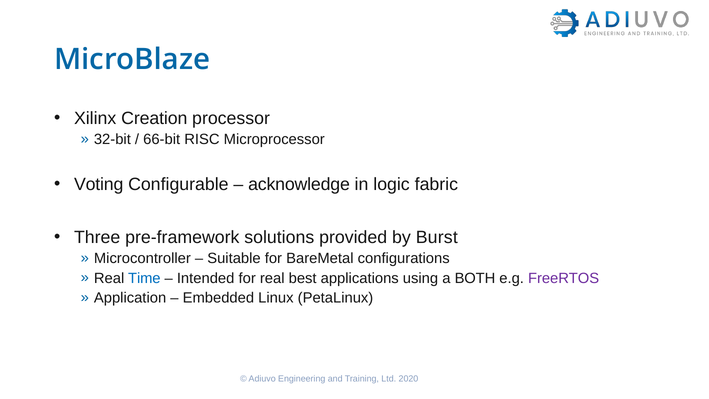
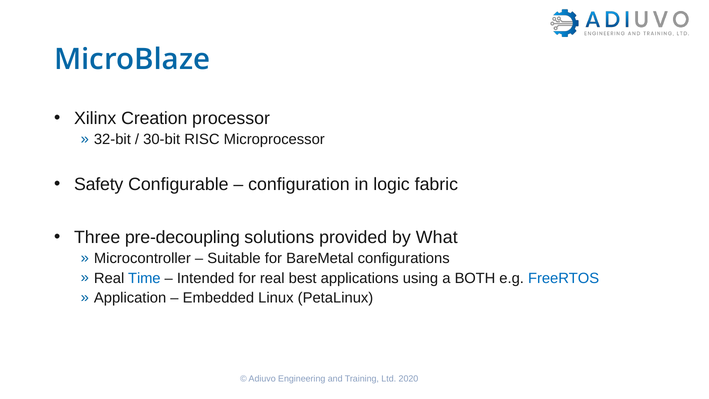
66-bit: 66-bit -> 30-bit (162, 140)
Voting: Voting -> Safety (99, 184)
acknowledge: acknowledge -> configuration (299, 184)
pre-framework: pre-framework -> pre-decoupling (182, 237)
Burst: Burst -> What (437, 237)
FreeRTOS colour: purple -> blue (564, 278)
